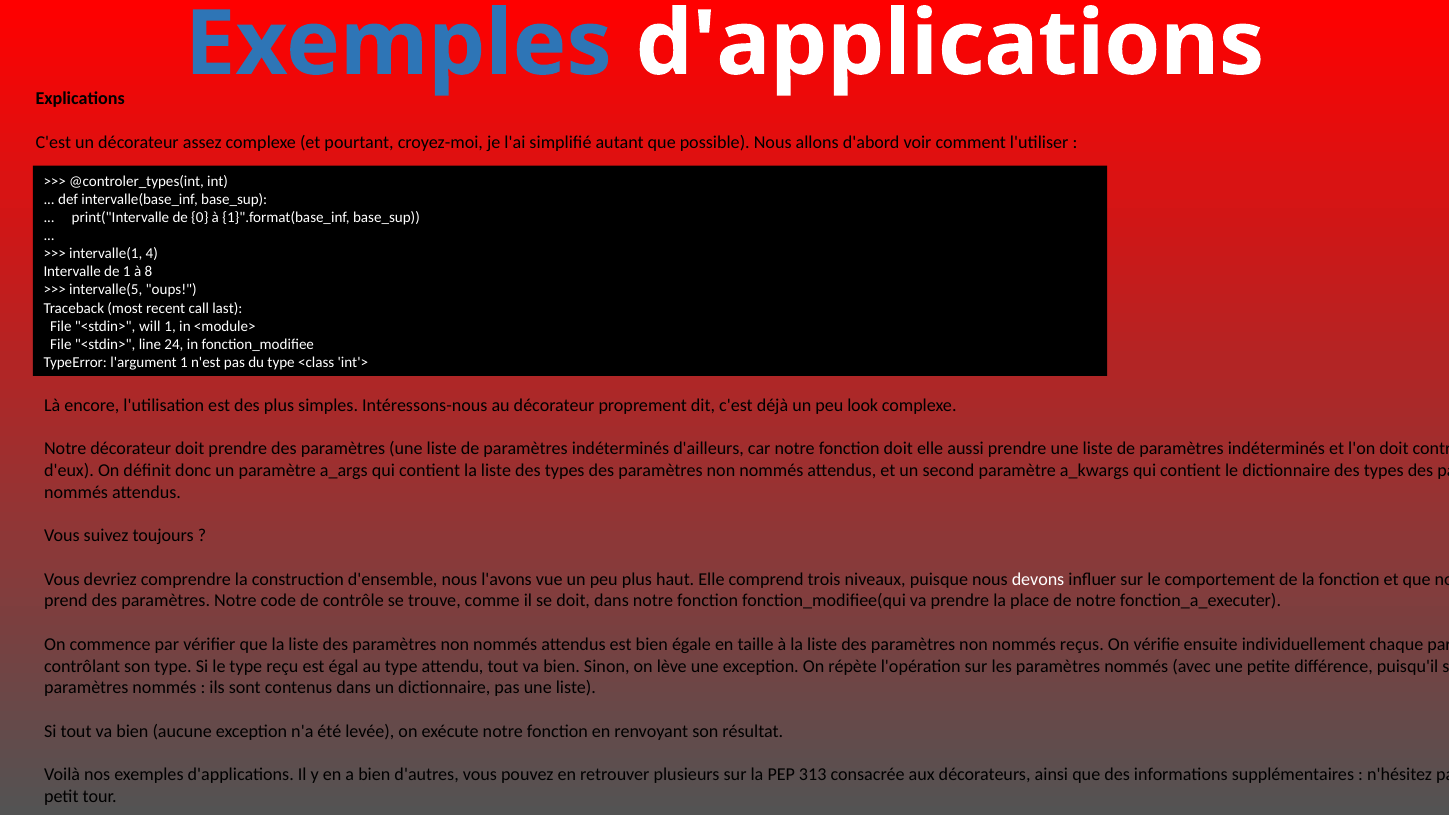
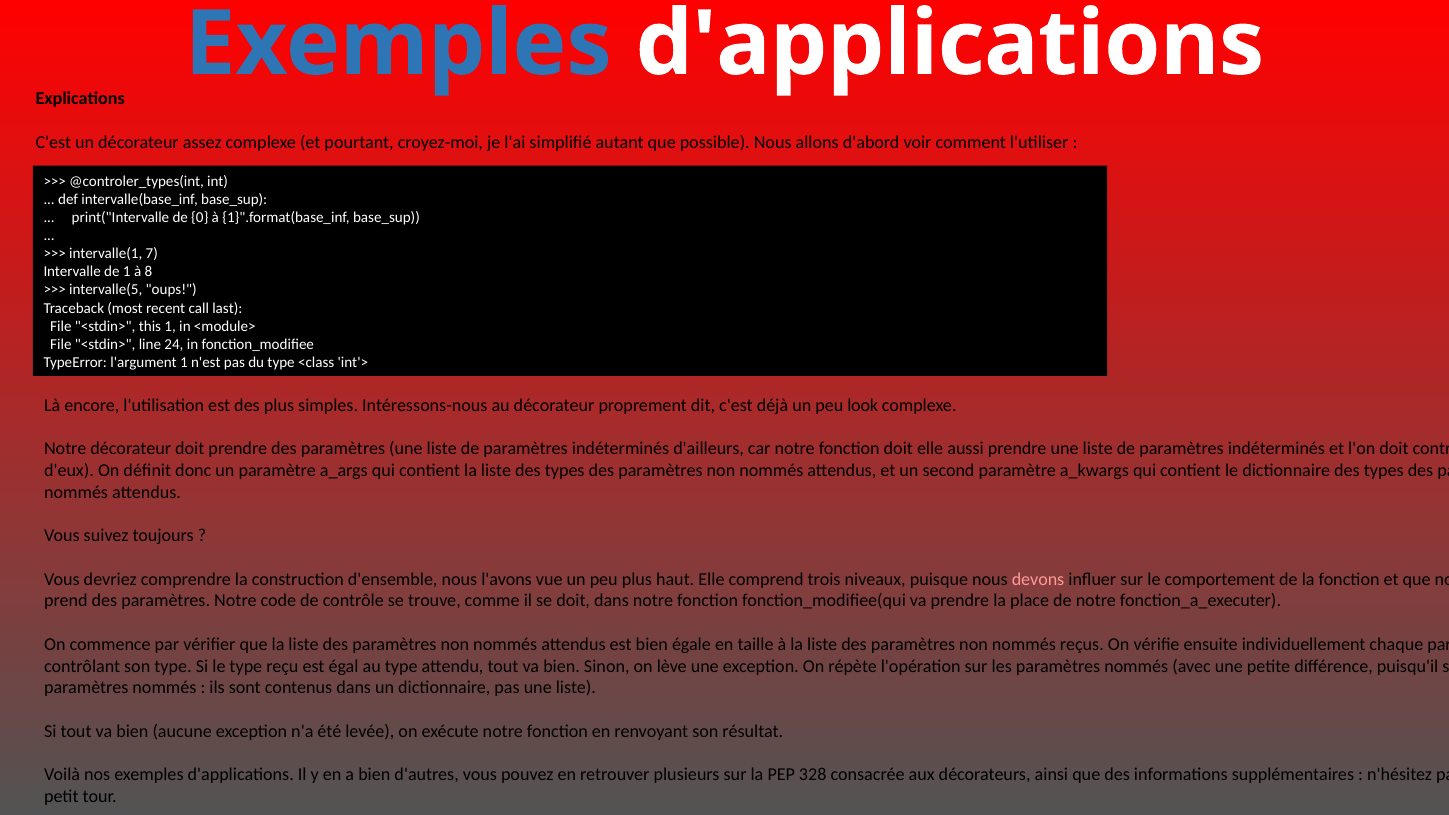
4: 4 -> 7 (152, 254)
will: will -> this (150, 326)
devons colour: white -> pink (1038, 579)
313: 313 -> 328 (813, 775)
